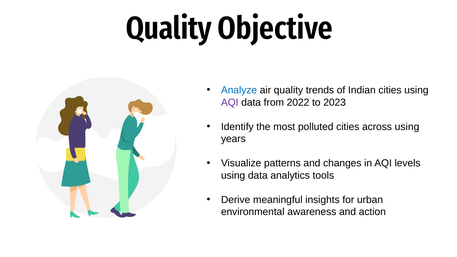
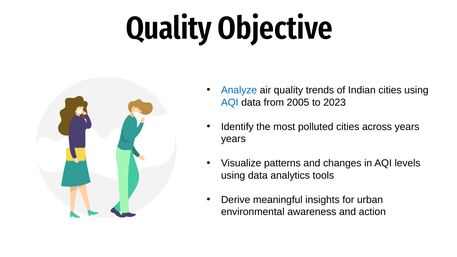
AQI colour: purple -> blue (230, 102)
2022: 2022 -> 2005 (298, 102)
across using: using -> years (407, 127)
